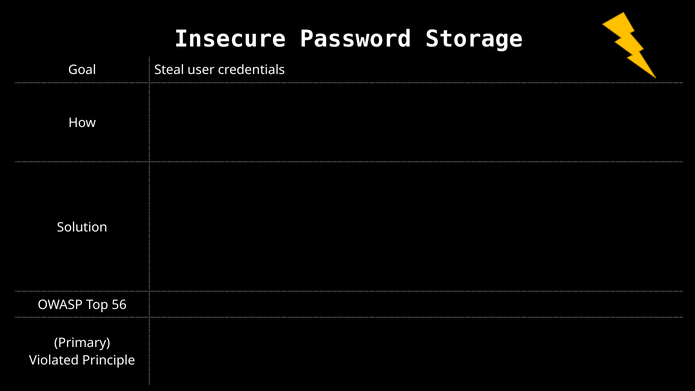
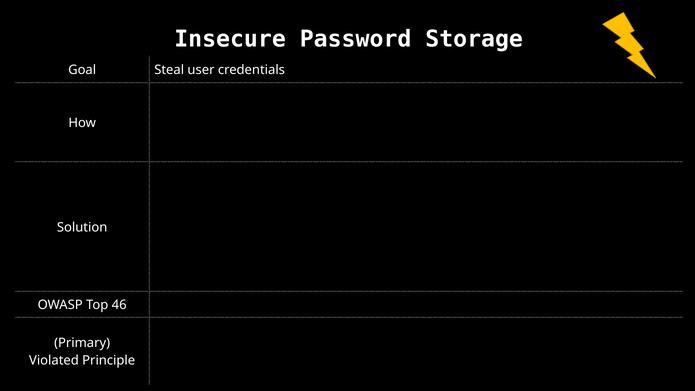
56: 56 -> 46 (119, 305)
